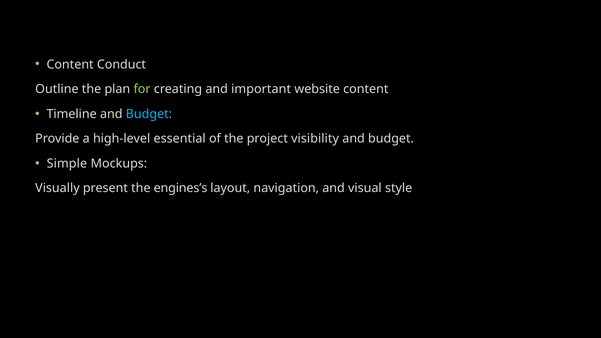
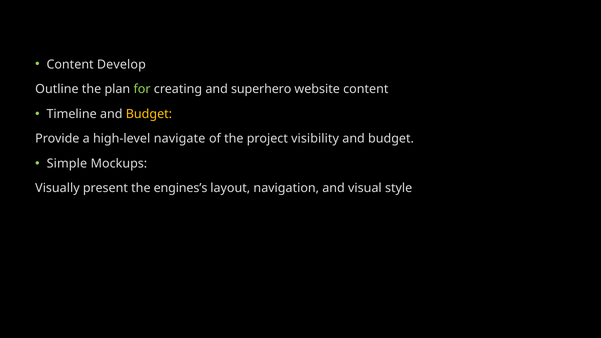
Conduct: Conduct -> Develop (121, 64)
important: important -> superhero (261, 89)
Budget colour: light blue -> yellow (149, 114)
essential: essential -> navigate (180, 139)
